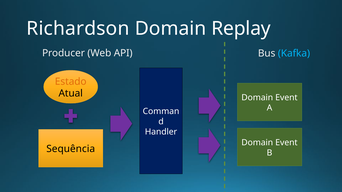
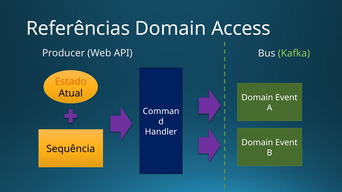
Richardson: Richardson -> Referências (78, 29)
Replay: Replay -> Access (241, 29)
Kafka colour: light blue -> light green (294, 54)
